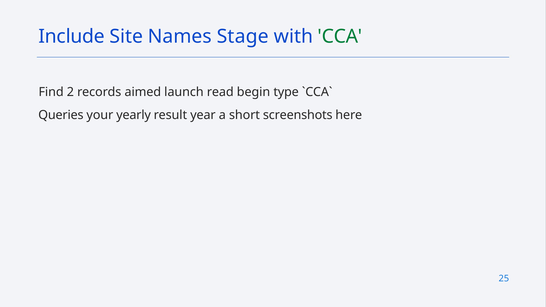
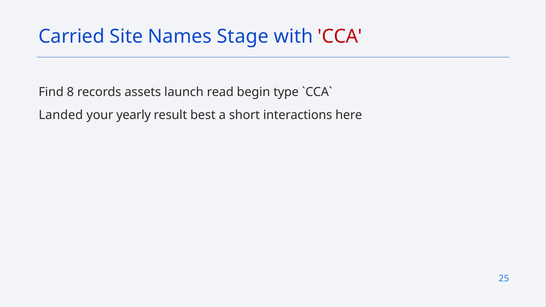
Include: Include -> Carried (72, 36)
CCA colour: green -> red (340, 36)
2: 2 -> 8 (70, 92)
aimed: aimed -> assets (143, 92)
Queries: Queries -> Landed (61, 115)
year: year -> best (203, 115)
screenshots: screenshots -> interactions (298, 115)
